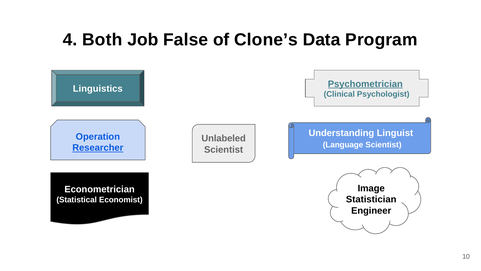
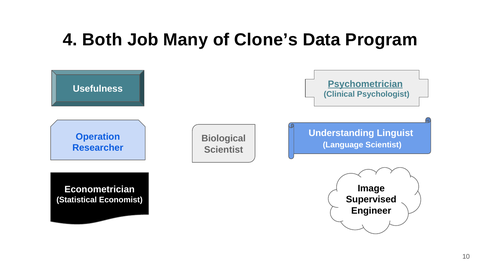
False: False -> Many (186, 40)
Linguistics: Linguistics -> Usefulness (98, 89)
Unlabeled: Unlabeled -> Biological (224, 138)
Researcher underline: present -> none (98, 148)
Statistician: Statistician -> Supervised (371, 199)
